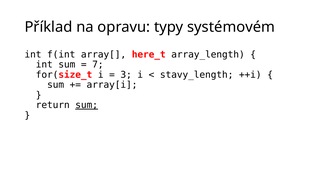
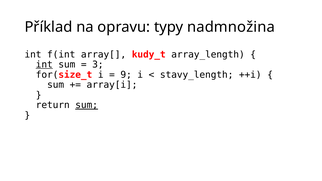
systémovém: systémovém -> nadmnožina (231, 27)
here_t: here_t -> kudy_t (149, 54)
int underline: none -> present (44, 65)
7: 7 -> 3 (98, 65)
3: 3 -> 9 (126, 75)
